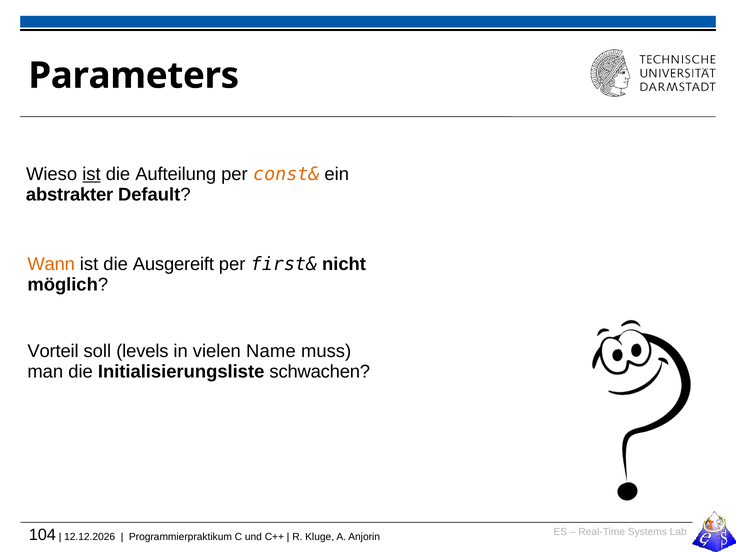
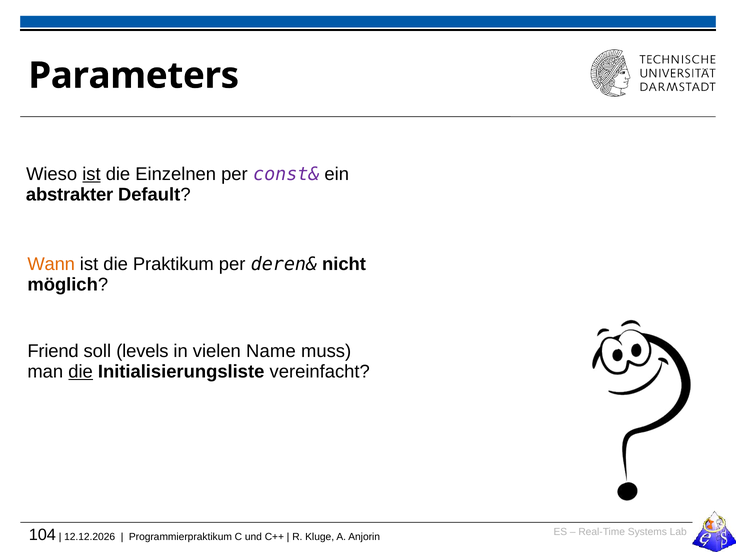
Aufteilung: Aufteilung -> Einzelnen (176, 174)
const& colour: orange -> purple (286, 174)
Ausgereift: Ausgereift -> Praktikum (173, 264)
first&: first& -> deren& (284, 264)
Vorteil: Vorteil -> Friend (53, 351)
die underline: none -> present (81, 372)
schwachen: schwachen -> vereinfacht (320, 372)
